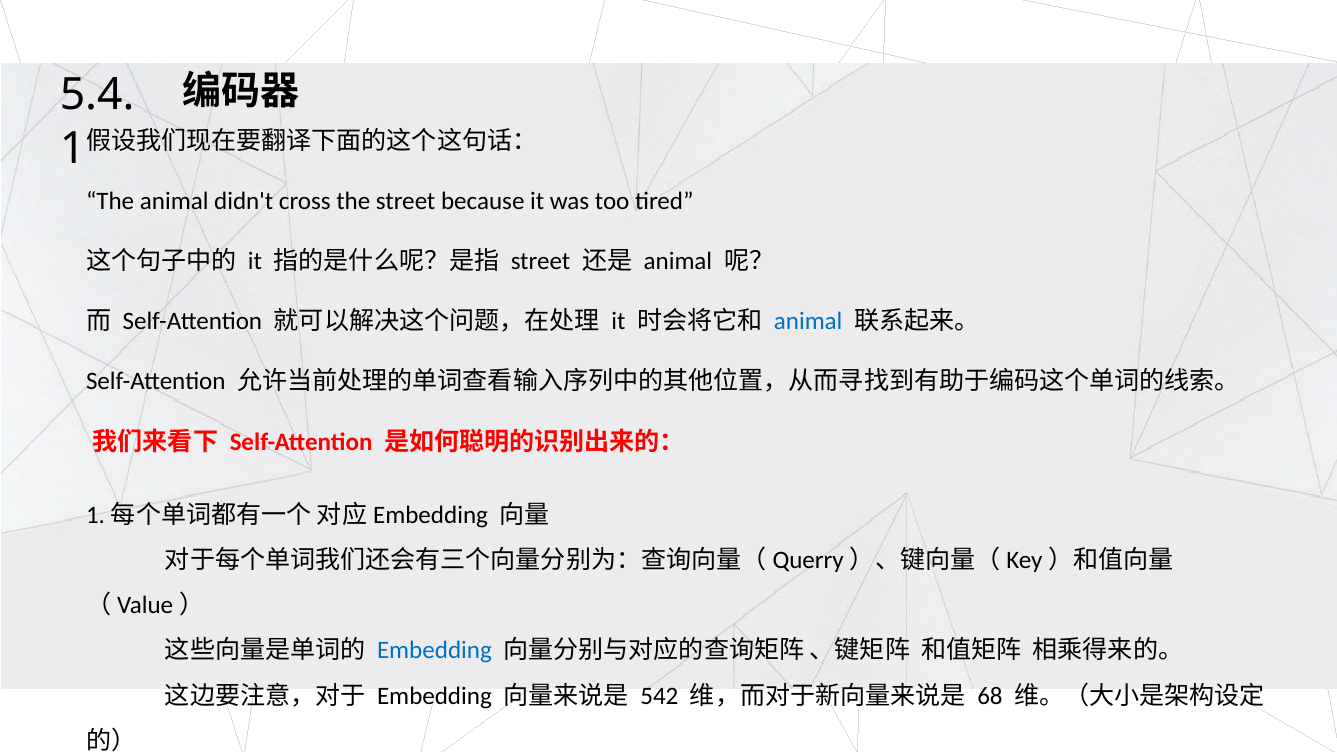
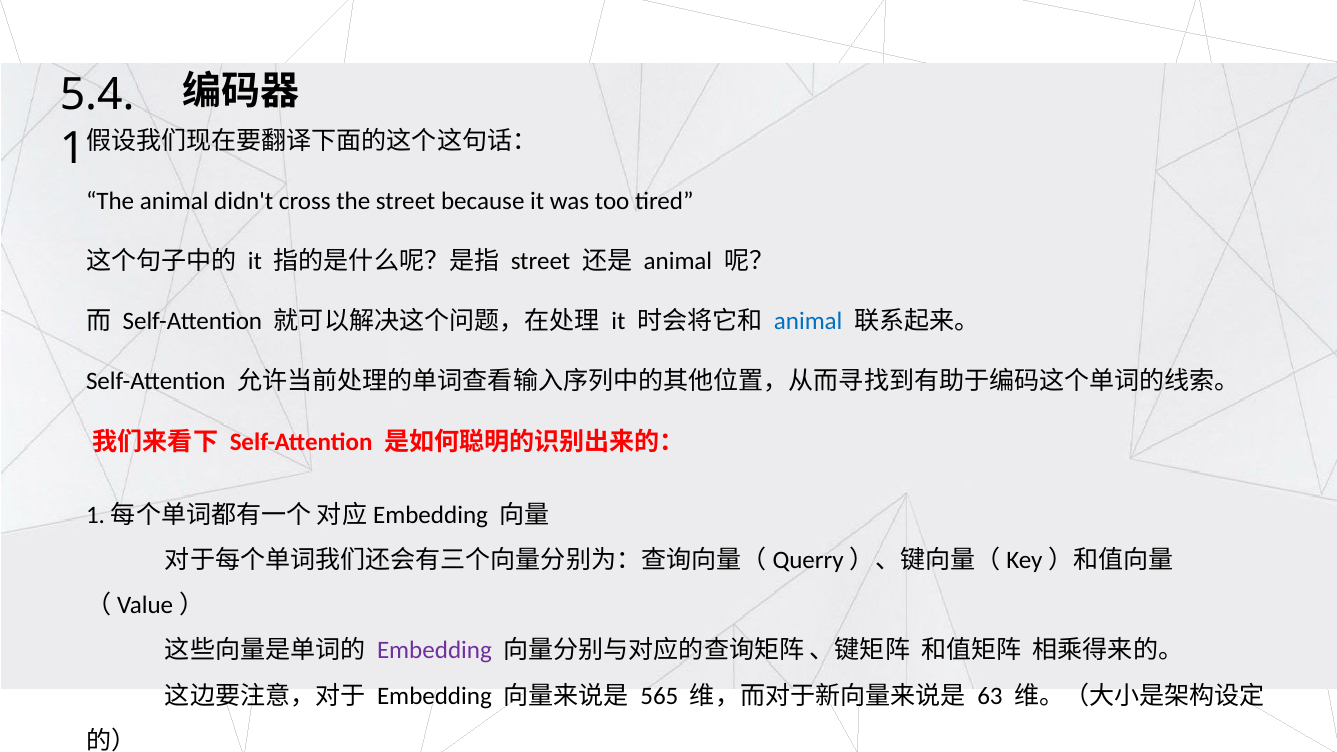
Embedding colour: blue -> purple (434, 651)
542: 542 -> 565 (659, 696)
68: 68 -> 63 (990, 696)
